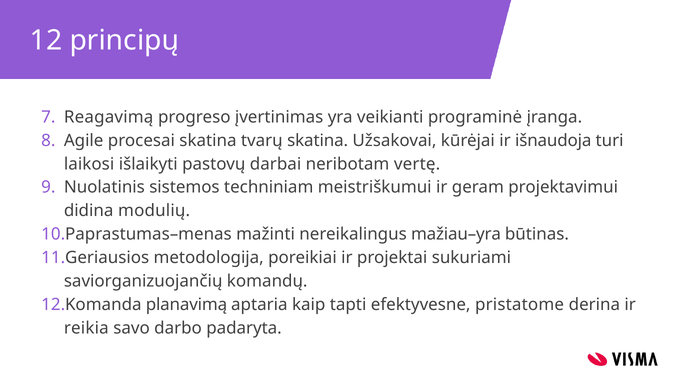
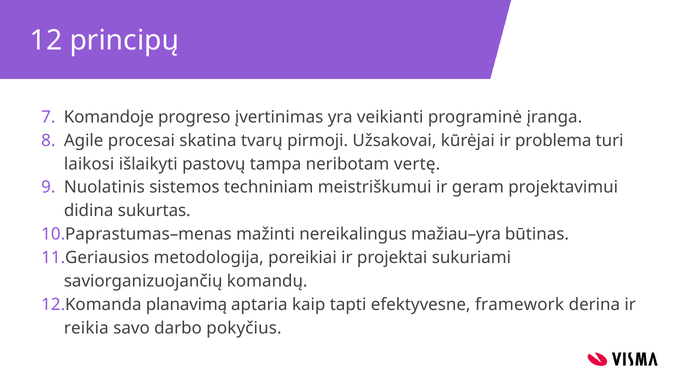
Reagavimą: Reagavimą -> Komandoje (109, 117)
tvarų skatina: skatina -> pirmoji (318, 141)
išnaudoja: išnaudoja -> problema (553, 141)
darbai: darbai -> tampa (276, 164)
modulių: modulių -> sukurtas (154, 211)
pristatome: pristatome -> framework (520, 304)
padaryta: padaryta -> pokyčius (244, 328)
